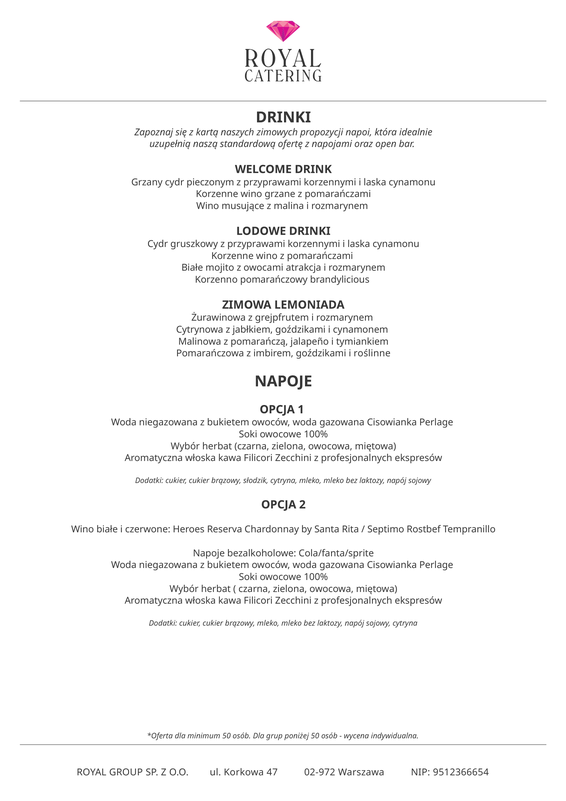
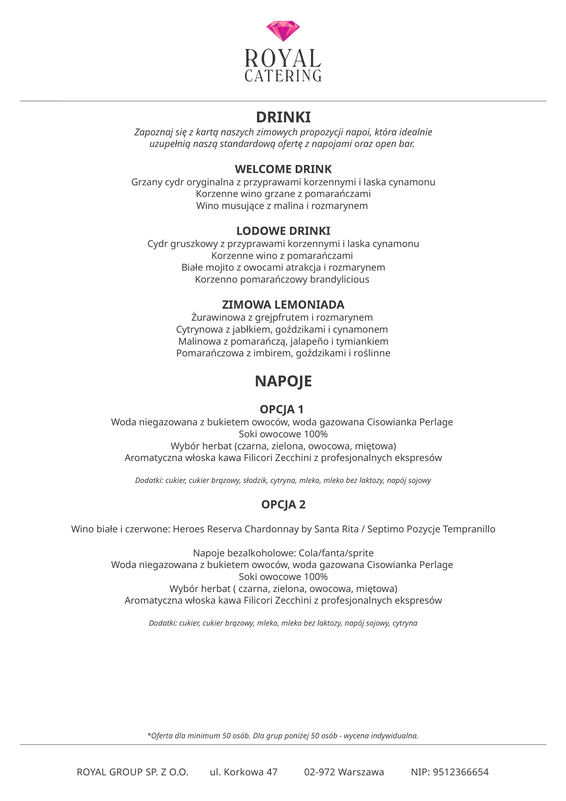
pieczonym: pieczonym -> oryginalna (210, 182)
Rostbef: Rostbef -> Pozycje (424, 529)
